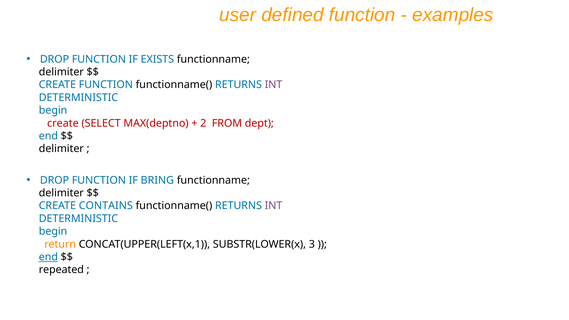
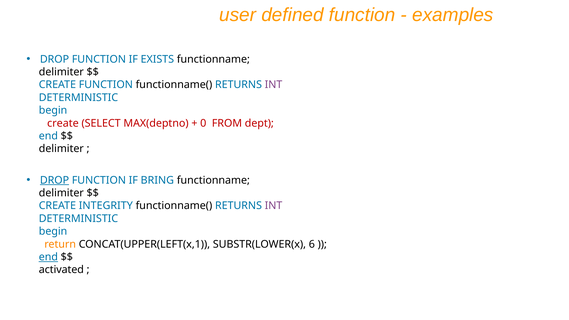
2: 2 -> 0 (203, 123)
DROP underline: none -> present (54, 180)
CONTAINS: CONTAINS -> INTEGRITY (106, 206)
3: 3 -> 6 (312, 244)
repeated: repeated -> activated (61, 270)
